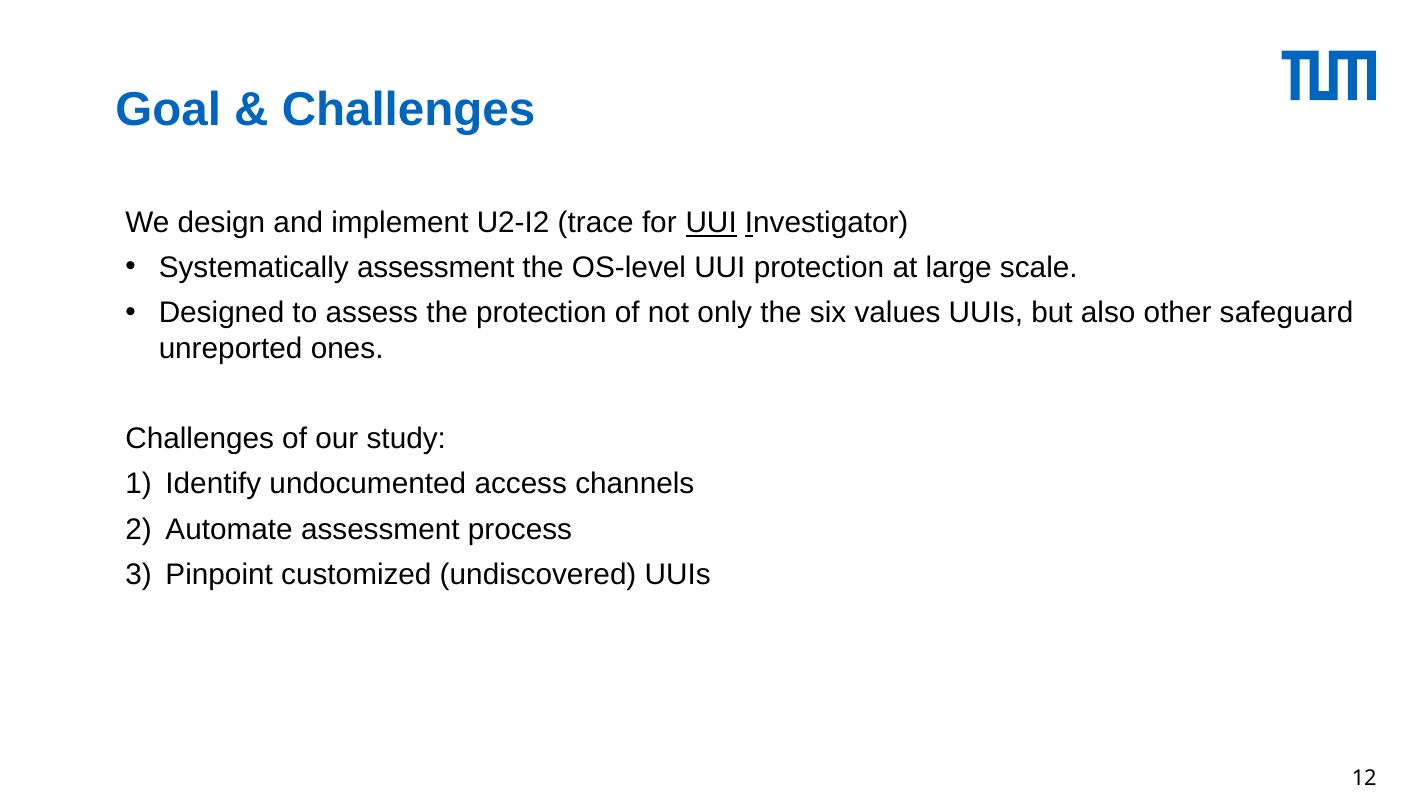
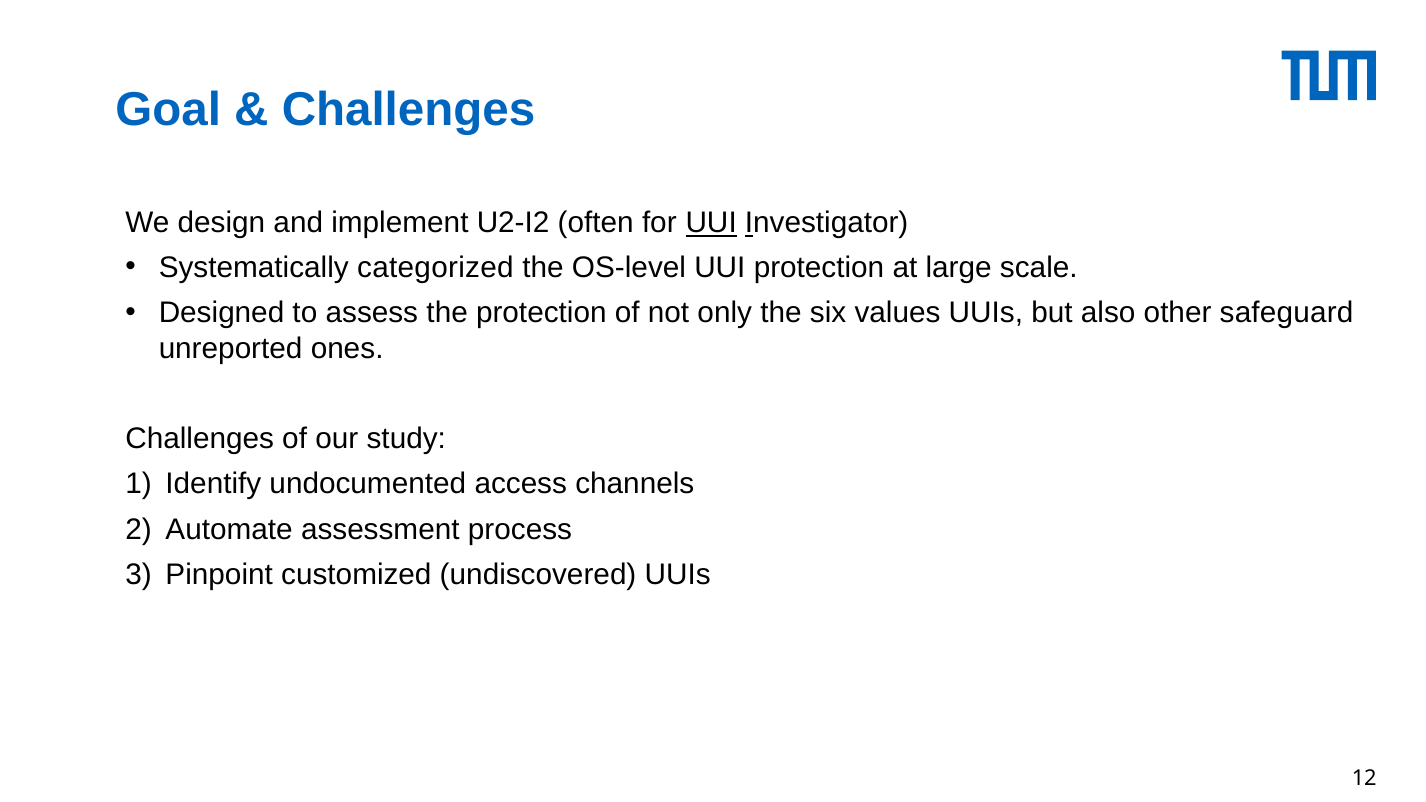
trace: trace -> often (596, 223)
Systematically assessment: assessment -> categorized (435, 268)
